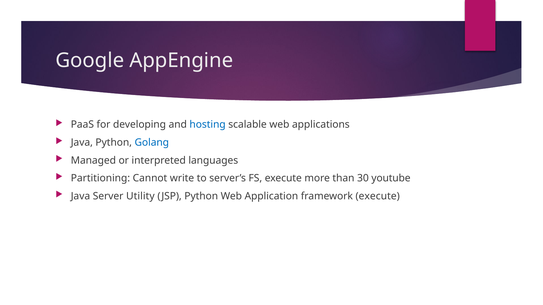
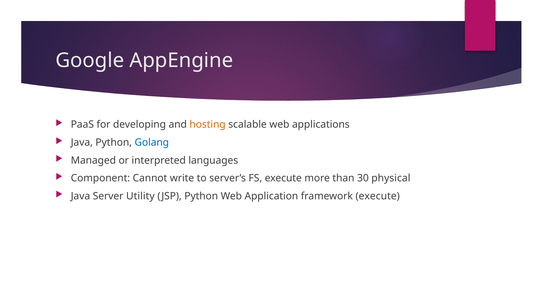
hosting colour: blue -> orange (208, 125)
Partitioning: Partitioning -> Component (100, 178)
youtube: youtube -> physical (391, 178)
